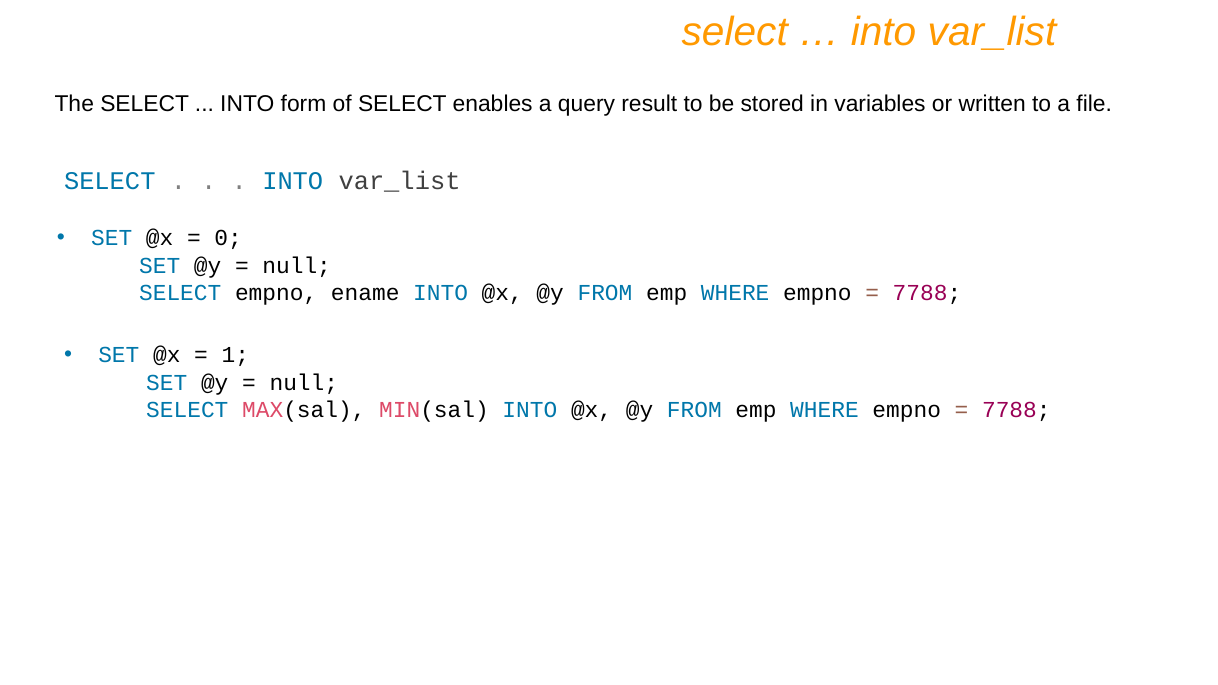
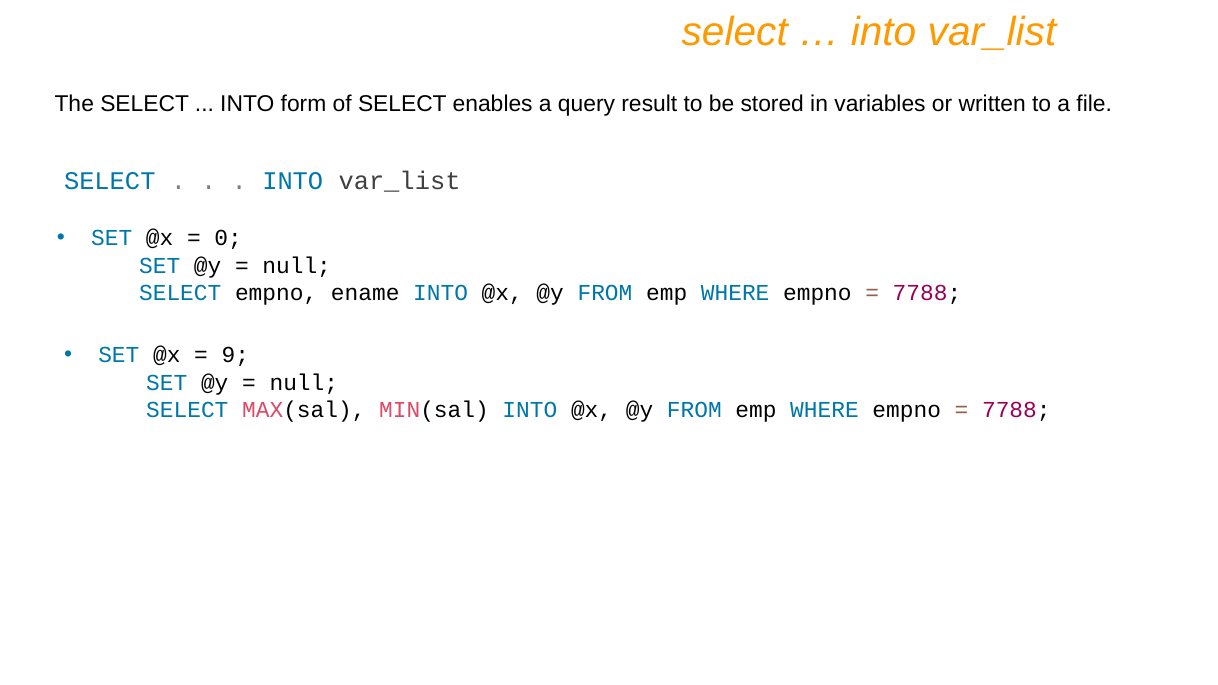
1: 1 -> 9 (235, 355)
